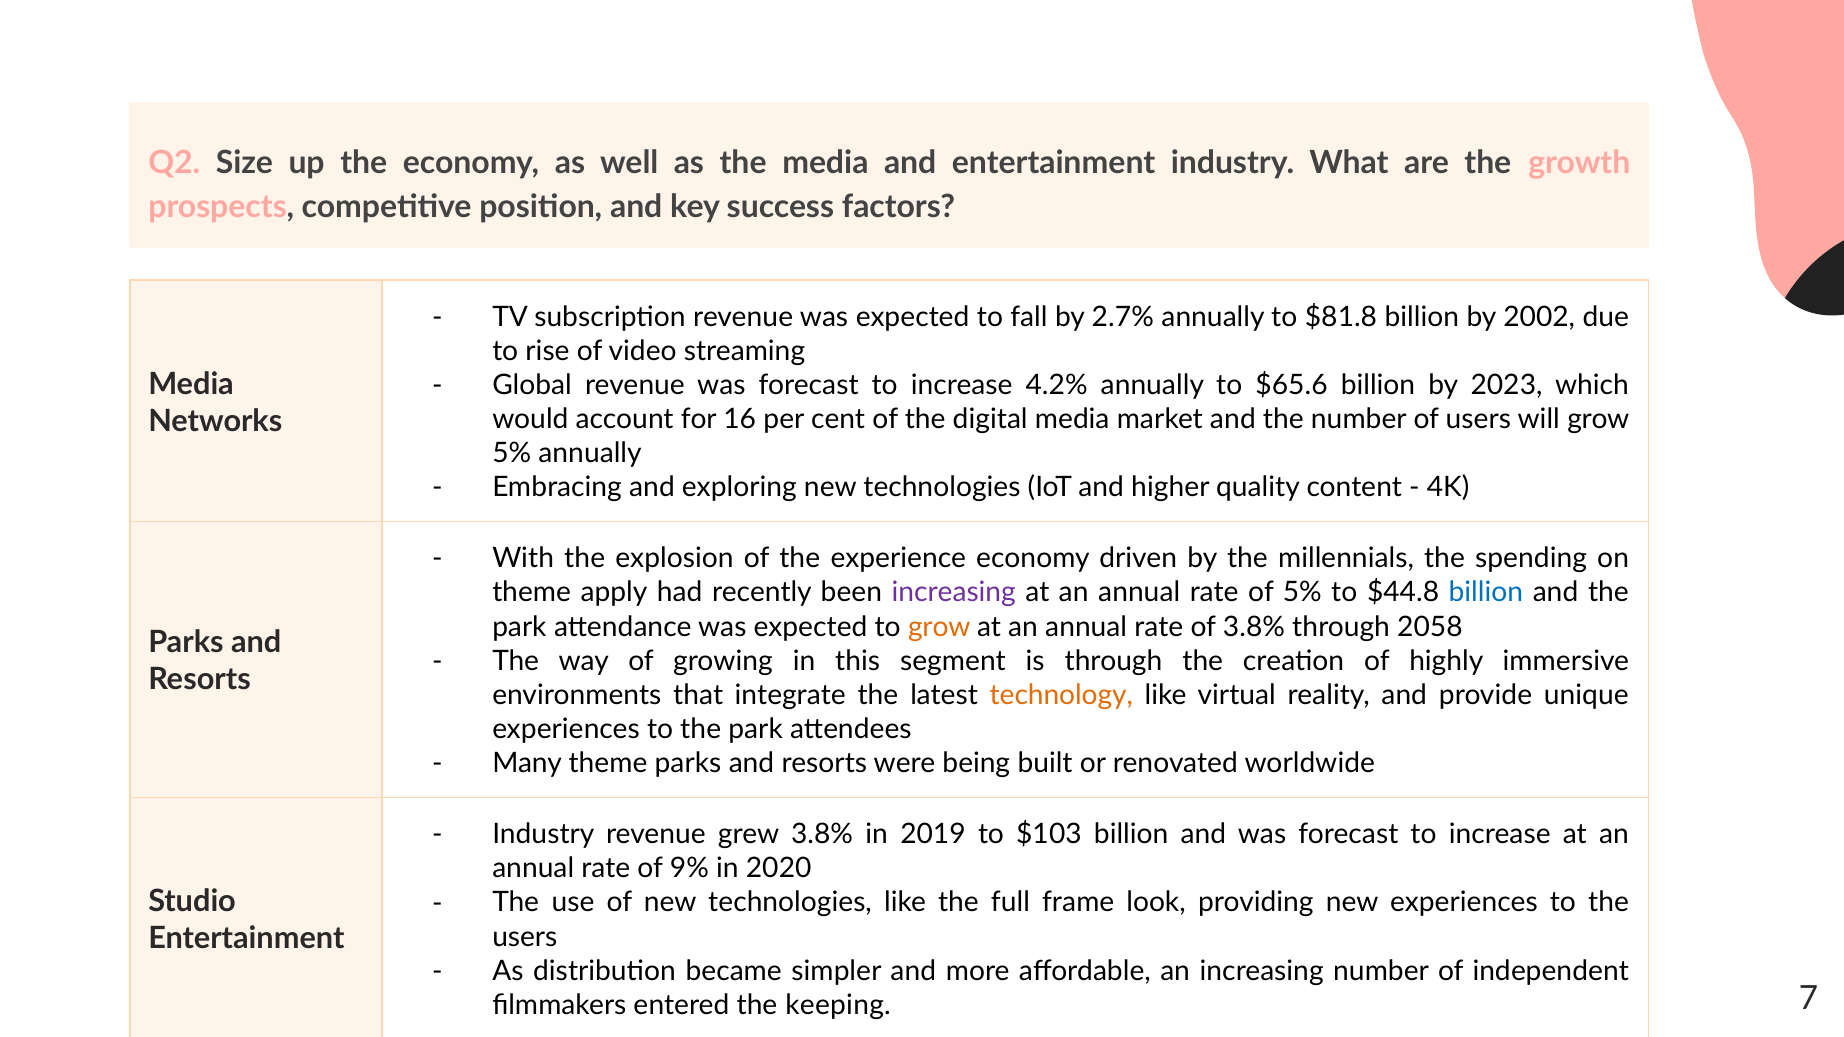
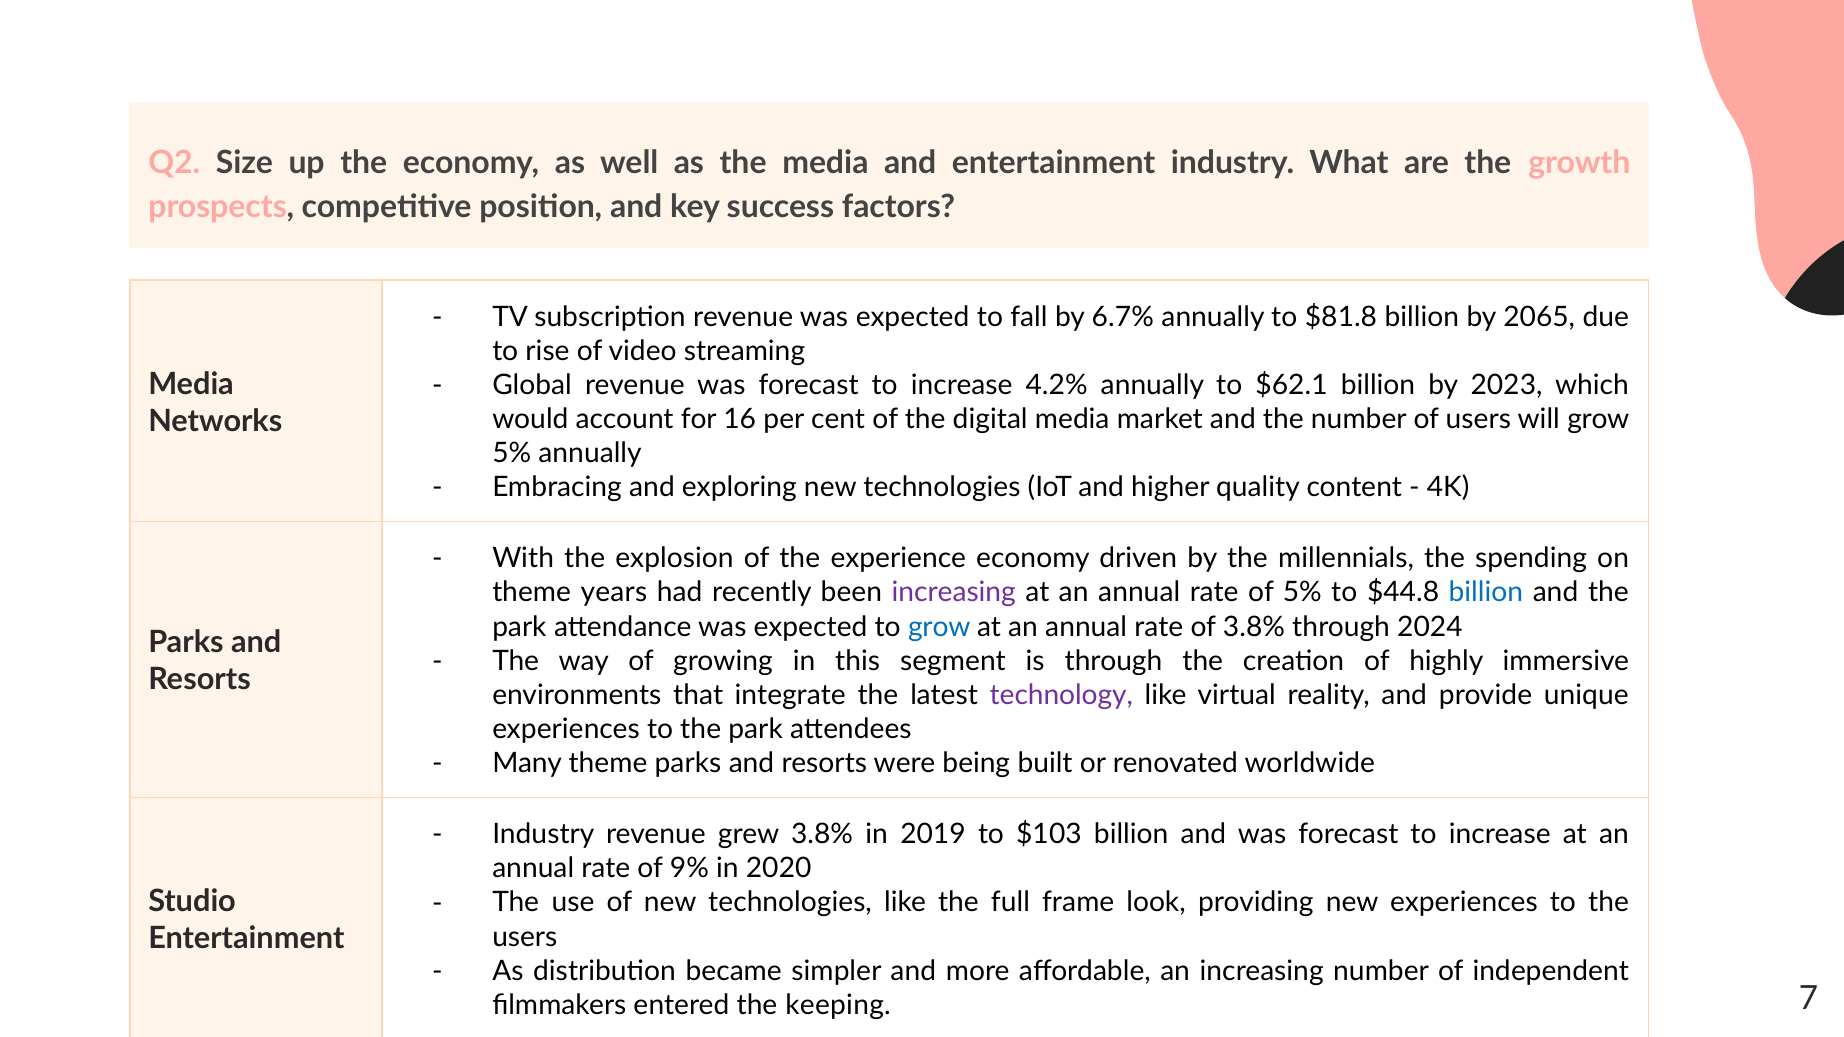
2.7%: 2.7% -> 6.7% (1123, 317)
2002: 2002 -> 2065 (1539, 317)
$65.6: $65.6 -> $62.1 (1292, 385)
apply: apply -> years (614, 593)
grow colour: orange -> blue (939, 627)
2058: 2058 -> 2024 (1430, 627)
technology colour: orange -> purple (1061, 695)
